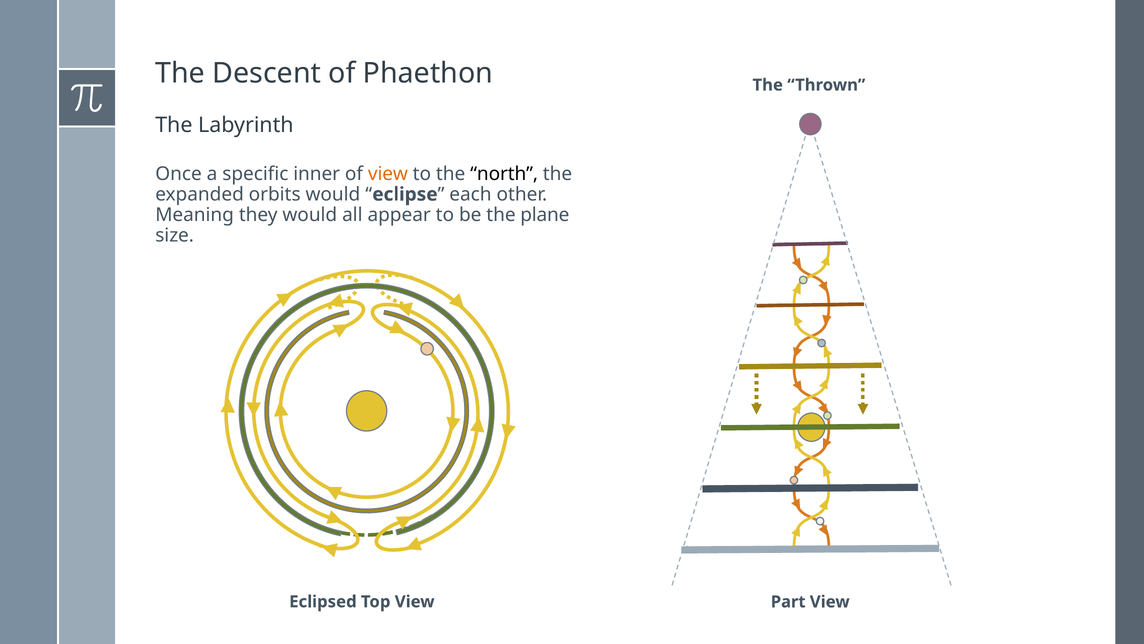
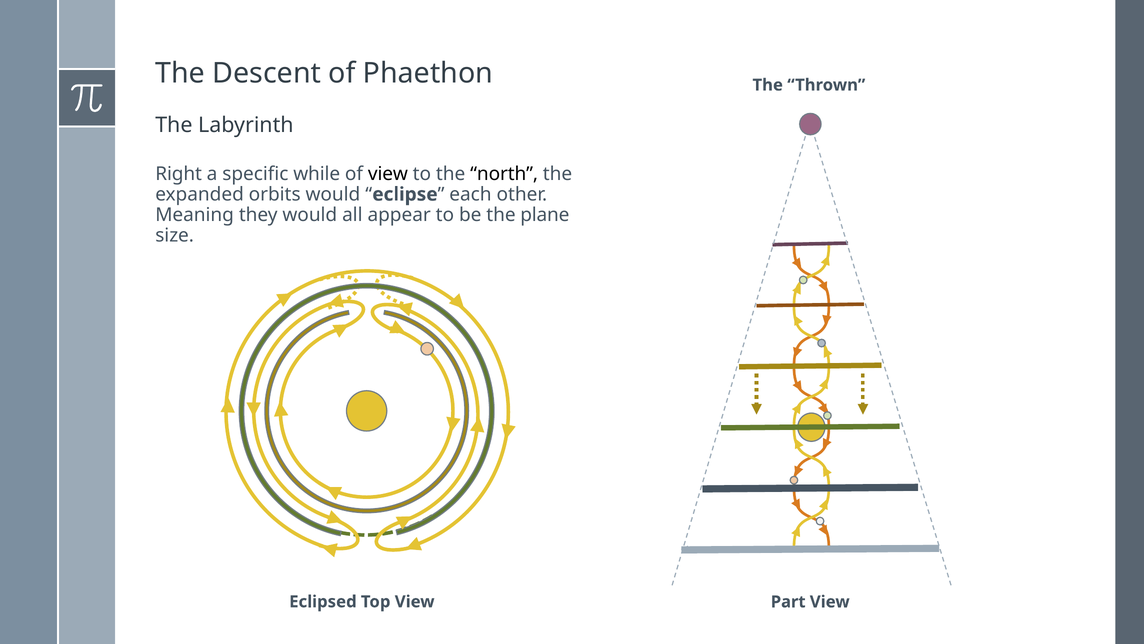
Once: Once -> Right (179, 174)
inner: inner -> while (317, 174)
view colour: orange -> black (388, 174)
